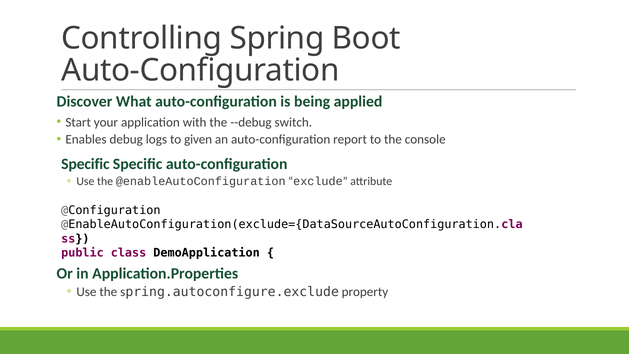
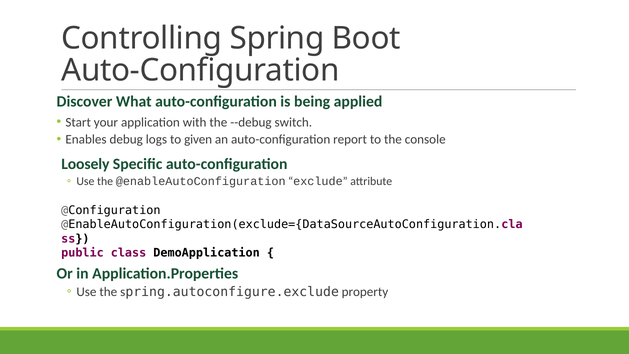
Specific: Specific -> Loosely (85, 164)
